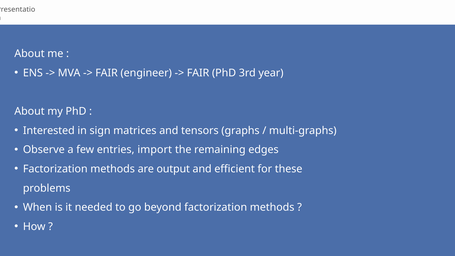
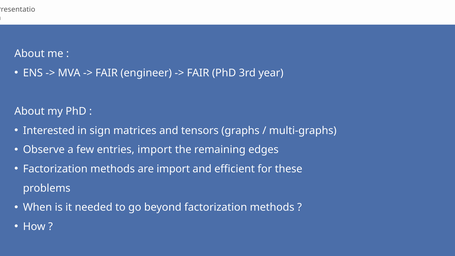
are output: output -> import (173, 169)
